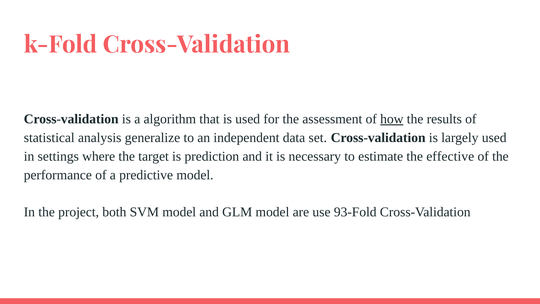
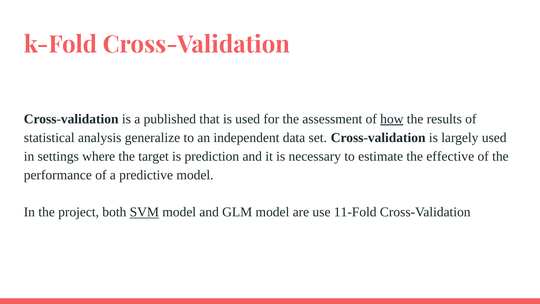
algorithm: algorithm -> published (170, 119)
SVM underline: none -> present (144, 212)
93-Fold: 93-Fold -> 11-Fold (355, 212)
